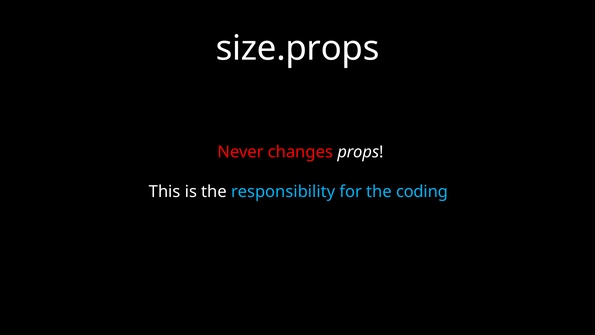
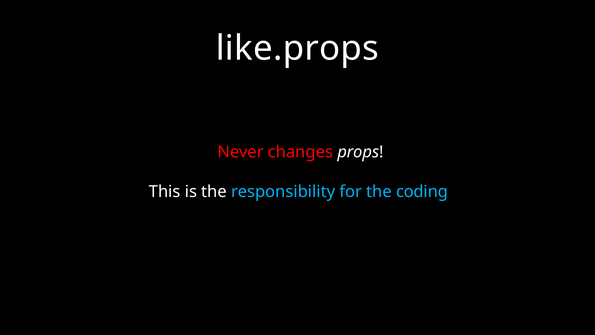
size.props: size.props -> like.props (297, 48)
